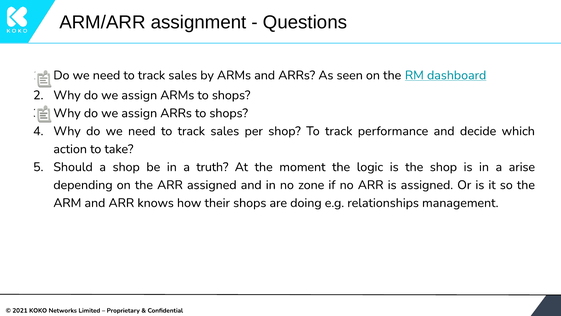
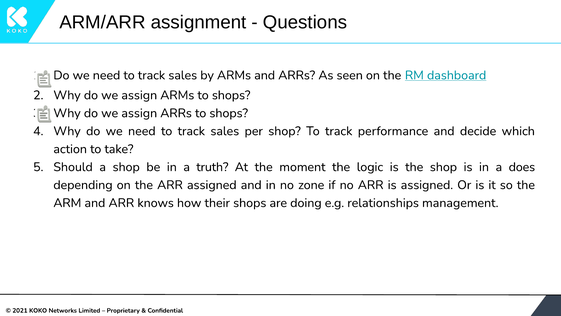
arise: arise -> does (522, 167)
